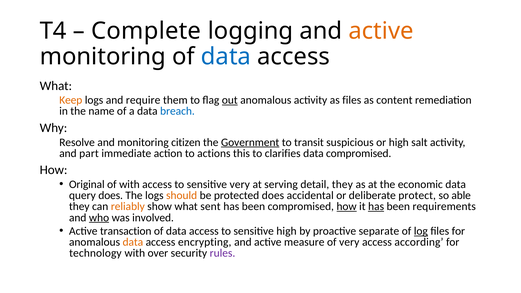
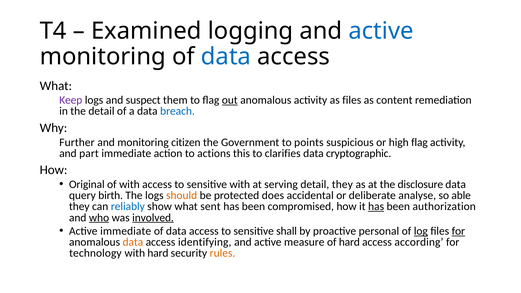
Complete: Complete -> Examined (146, 31)
active colour: orange -> blue (381, 31)
Keep colour: orange -> purple (71, 100)
require: require -> suspect (143, 100)
the name: name -> detail (101, 111)
Resolve: Resolve -> Further (77, 142)
Government underline: present -> none (250, 142)
transit: transit -> points (309, 142)
high salt: salt -> flag (419, 142)
data compromised: compromised -> cryptographic (359, 153)
sensitive very: very -> with (240, 184)
economic: economic -> disclosure (420, 184)
query does: does -> birth (111, 195)
protect: protect -> analyse (417, 195)
reliably colour: orange -> blue (128, 207)
how underline: present -> none (347, 207)
requirements: requirements -> authorization (444, 207)
involved underline: none -> present (153, 218)
Active transaction: transaction -> immediate (126, 231)
sensitive high: high -> shall (287, 231)
separate: separate -> personal (379, 231)
for underline: none -> present (458, 231)
encrypting: encrypting -> identifying (205, 242)
of very: very -> hard (349, 242)
with over: over -> hard (158, 253)
rules colour: purple -> orange (223, 253)
